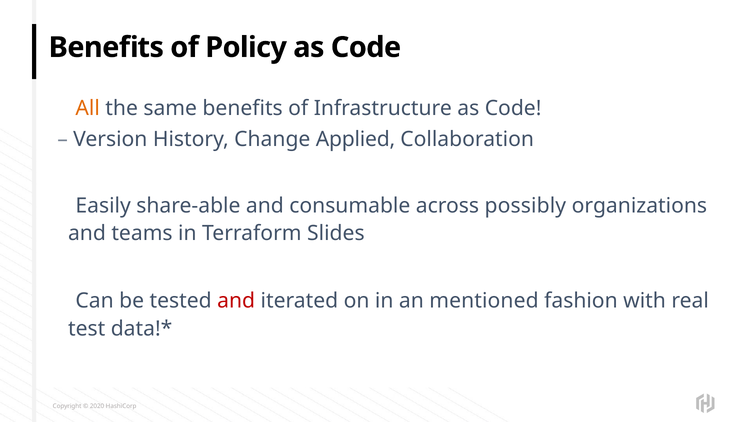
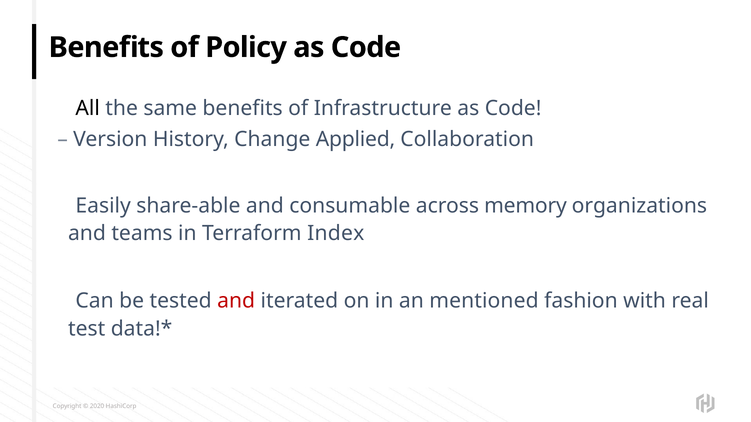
All colour: orange -> black (88, 108)
possibly: possibly -> memory (525, 206)
Slides: Slides -> Index (336, 234)
